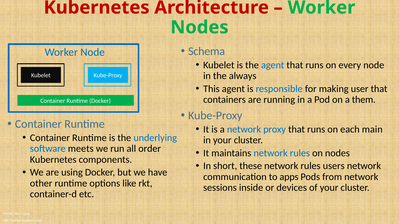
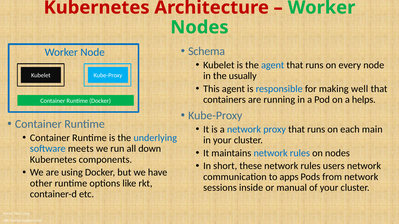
always: always -> usually (243, 76)
user: user -> well (360, 89)
them: them -> helps (364, 100)
order: order -> down (150, 149)
devices: devices -> manual (292, 188)
